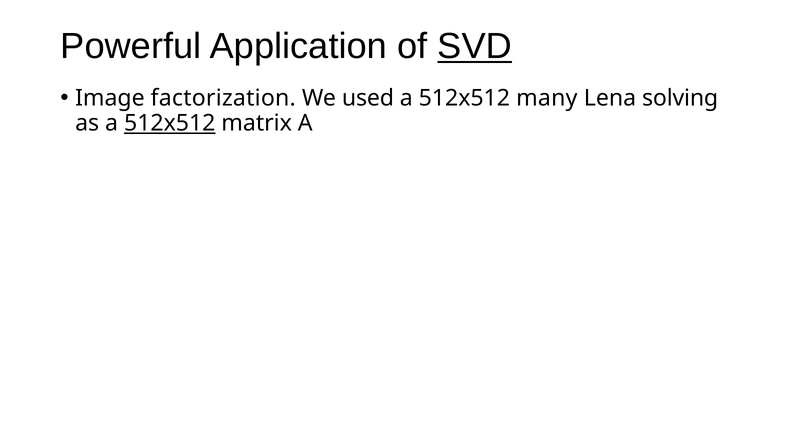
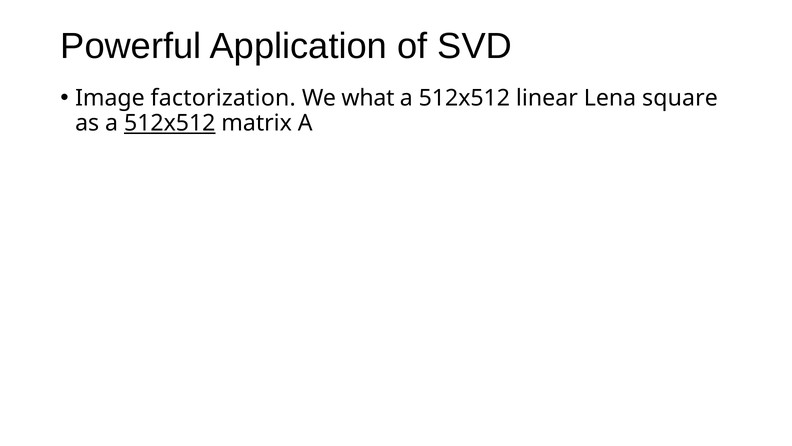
SVD underline: present -> none (475, 46)
used: used -> what (368, 98)
many: many -> linear (547, 98)
solving: solving -> square (680, 98)
